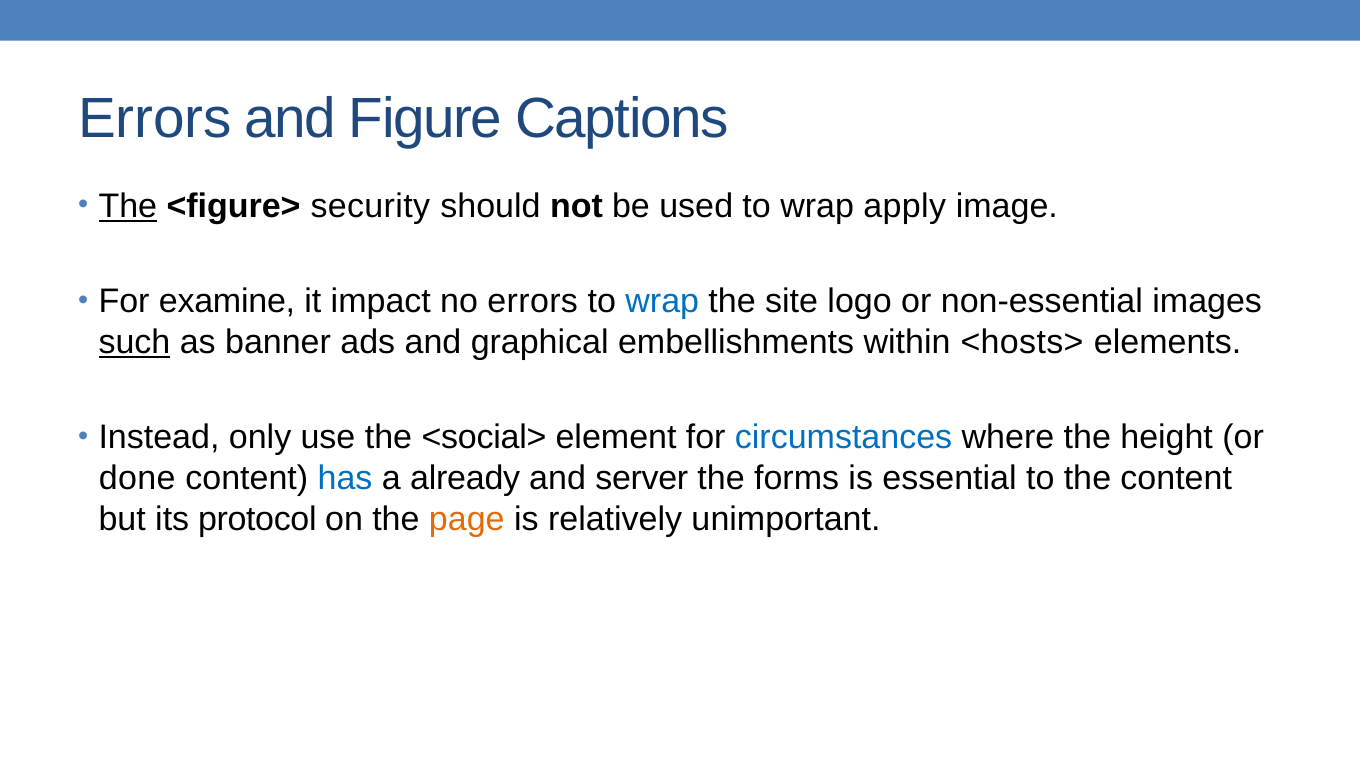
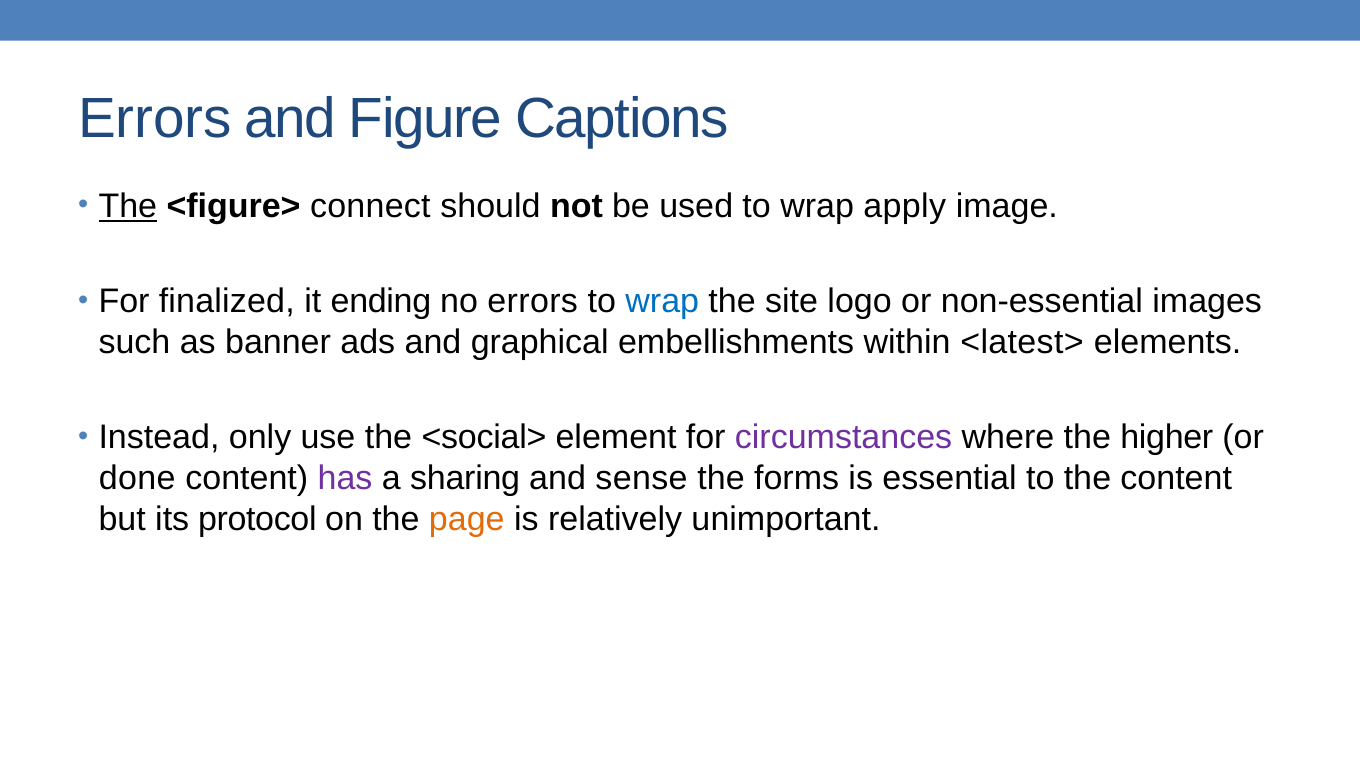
security: security -> connect (370, 206)
examine: examine -> finalized (227, 302)
impact: impact -> ending (381, 302)
such underline: present -> none (134, 342)
<hosts>: <hosts> -> <latest> (1022, 342)
circumstances colour: blue -> purple (844, 438)
height: height -> higher (1167, 438)
has colour: blue -> purple (345, 478)
already: already -> sharing (465, 478)
server: server -> sense (642, 478)
